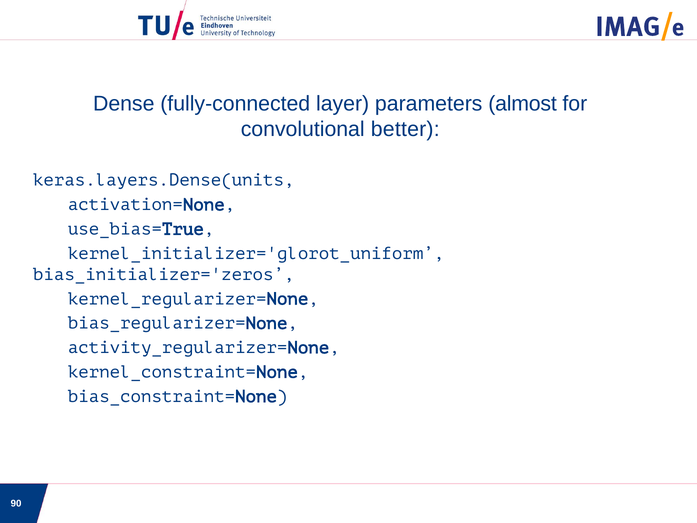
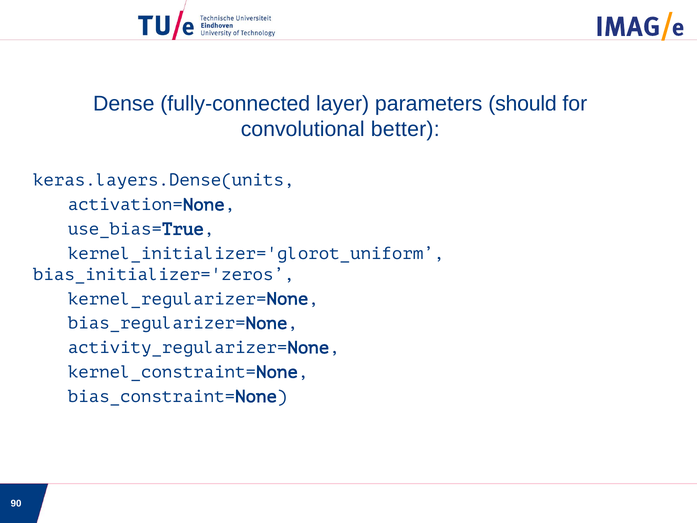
almost: almost -> should (523, 104)
